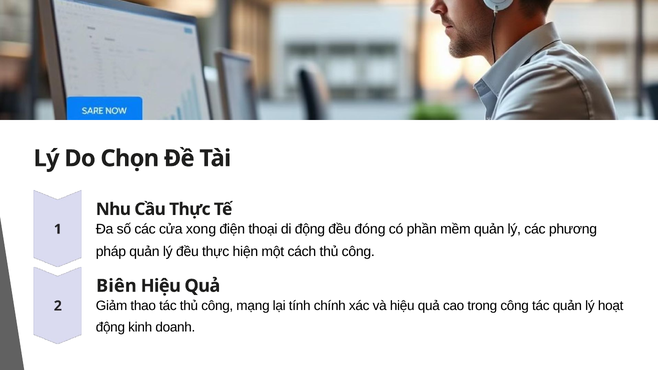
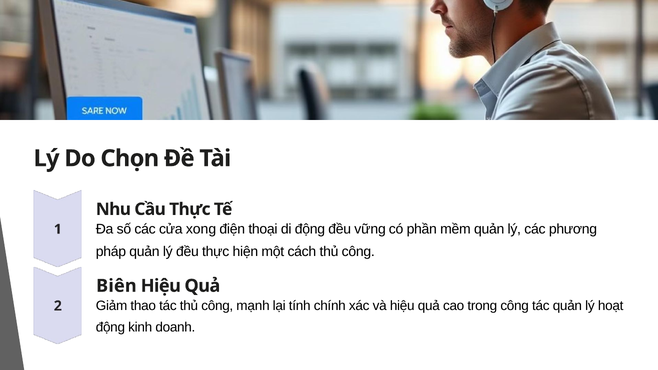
đóng: đóng -> vững (370, 229)
mạng: mạng -> mạnh (253, 306)
